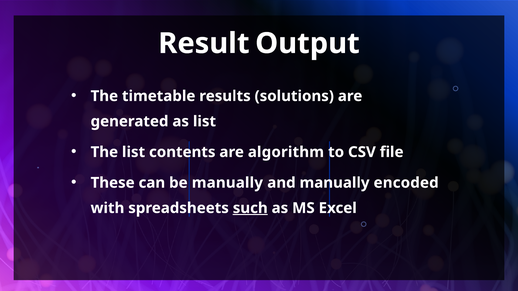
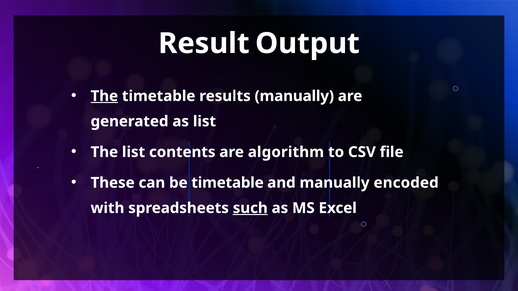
The underline: none -> present (104, 96)
results solutions: solutions -> manually (294, 96)
be manually: manually -> timetable (228, 183)
